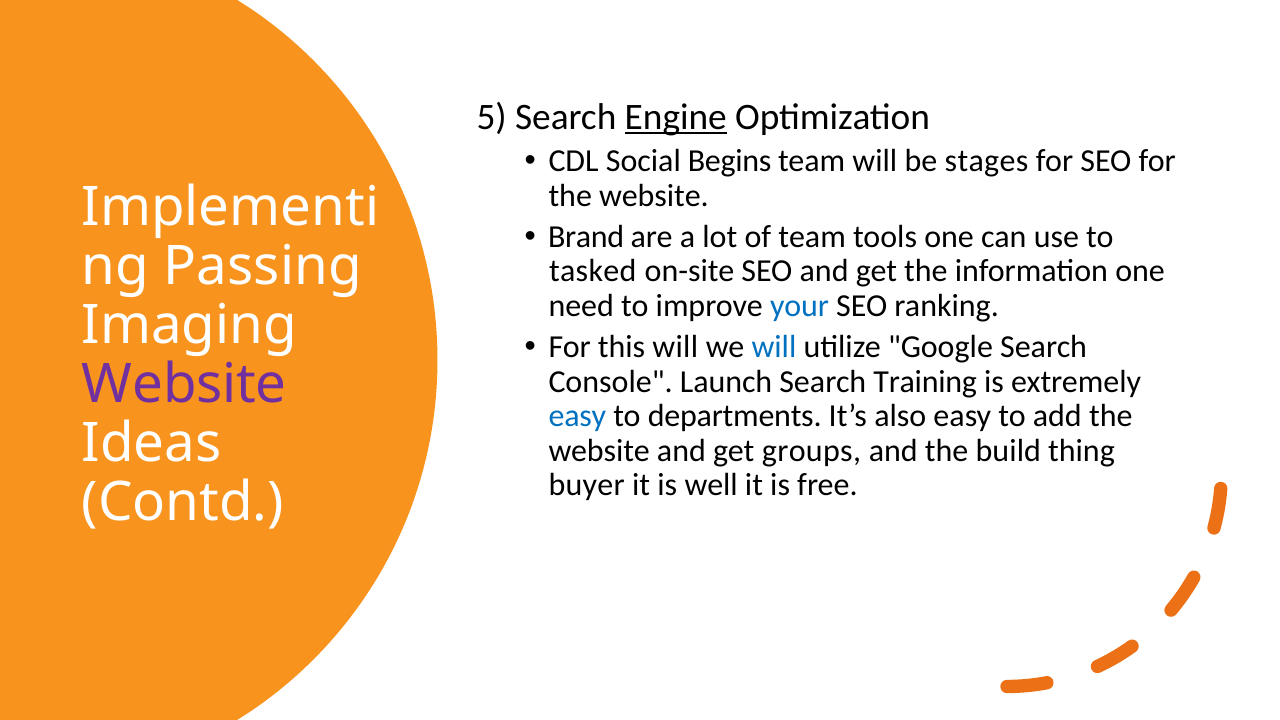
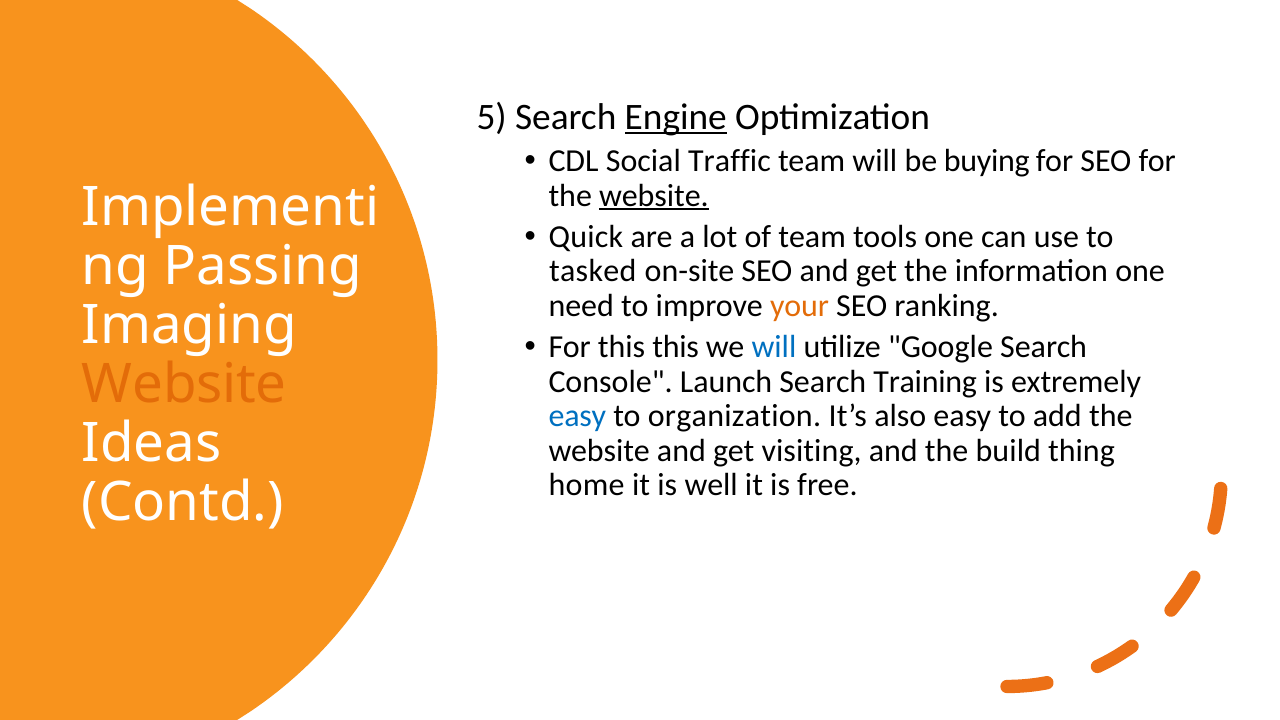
Begins: Begins -> Traffic (729, 161)
stages: stages -> buying (987, 161)
website underline: none -> present (654, 196)
Brand: Brand -> Quick (586, 237)
your colour: blue -> orange (800, 306)
this will: will -> this (676, 347)
Website colour: purple -> orange (184, 384)
departments: departments -> organization (734, 416)
groups: groups -> visiting (812, 451)
buyer: buyer -> home (587, 485)
